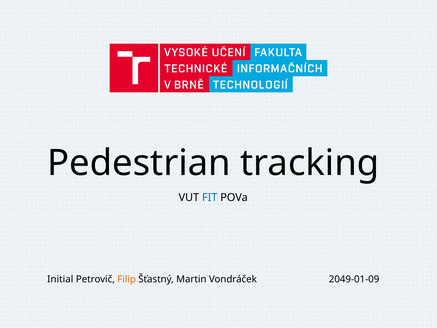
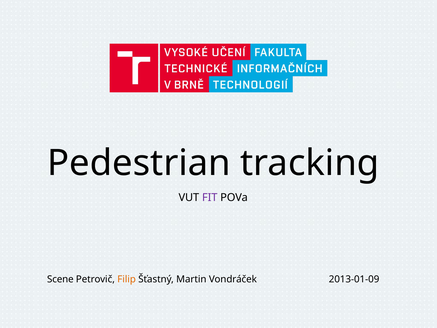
FIT colour: blue -> purple (210, 197)
Initial: Initial -> Scene (60, 279)
2049-01-09: 2049-01-09 -> 2013-01-09 (354, 279)
